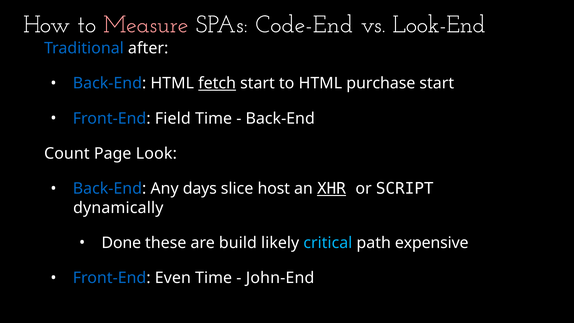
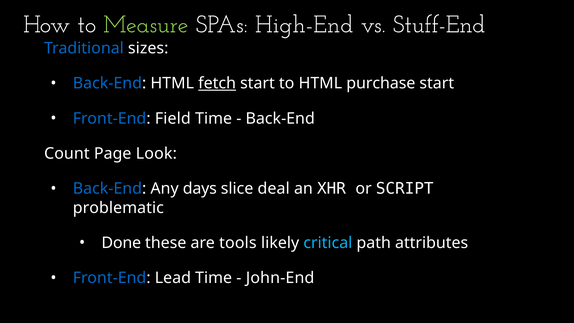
Measure colour: pink -> light green (146, 24)
Code-End: Code-End -> High-End (304, 24)
Look-End: Look-End -> Stuff-End (439, 24)
after: after -> sizes (148, 48)
host: host -> deal (274, 189)
XHR underline: present -> none (331, 189)
dynamically: dynamically -> problematic (118, 208)
build: build -> tools (238, 243)
expensive: expensive -> attributes (432, 243)
Even: Even -> Lead (173, 278)
